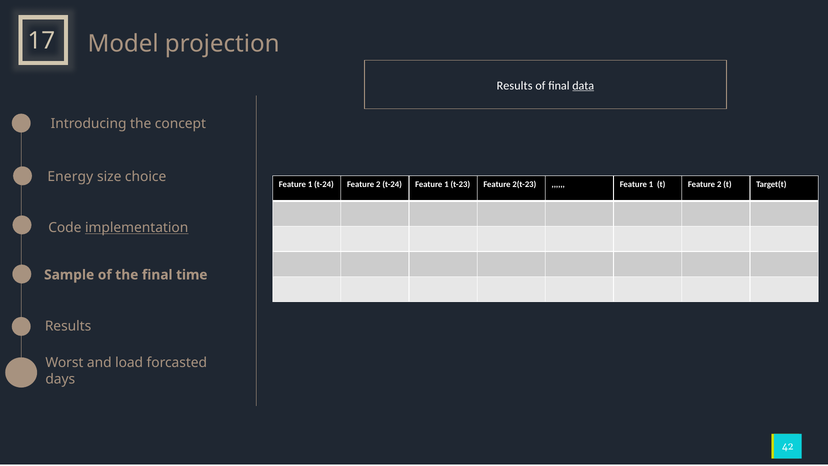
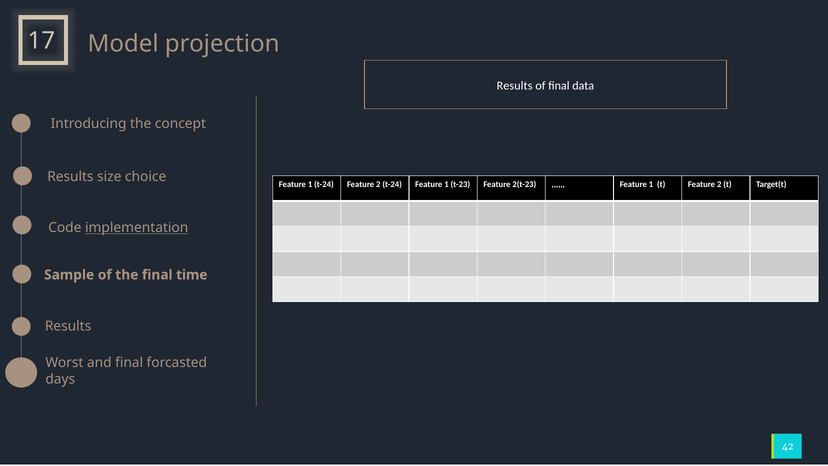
data underline: present -> none (583, 86)
Energy: Energy -> Results (70, 177)
and load: load -> final (129, 363)
